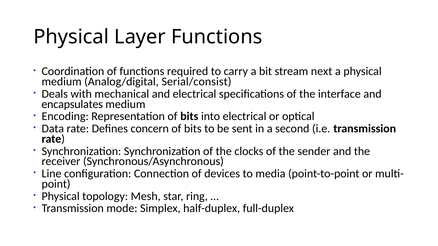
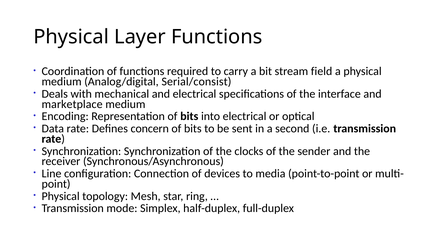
next: next -> field (322, 72)
encapsulates: encapsulates -> marketplace (72, 104)
